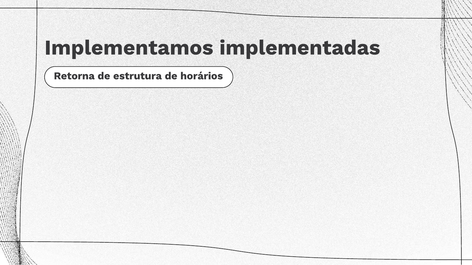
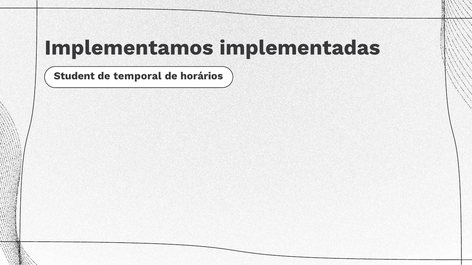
Retorna: Retorna -> Student (74, 76)
estrutura: estrutura -> temporal (137, 76)
